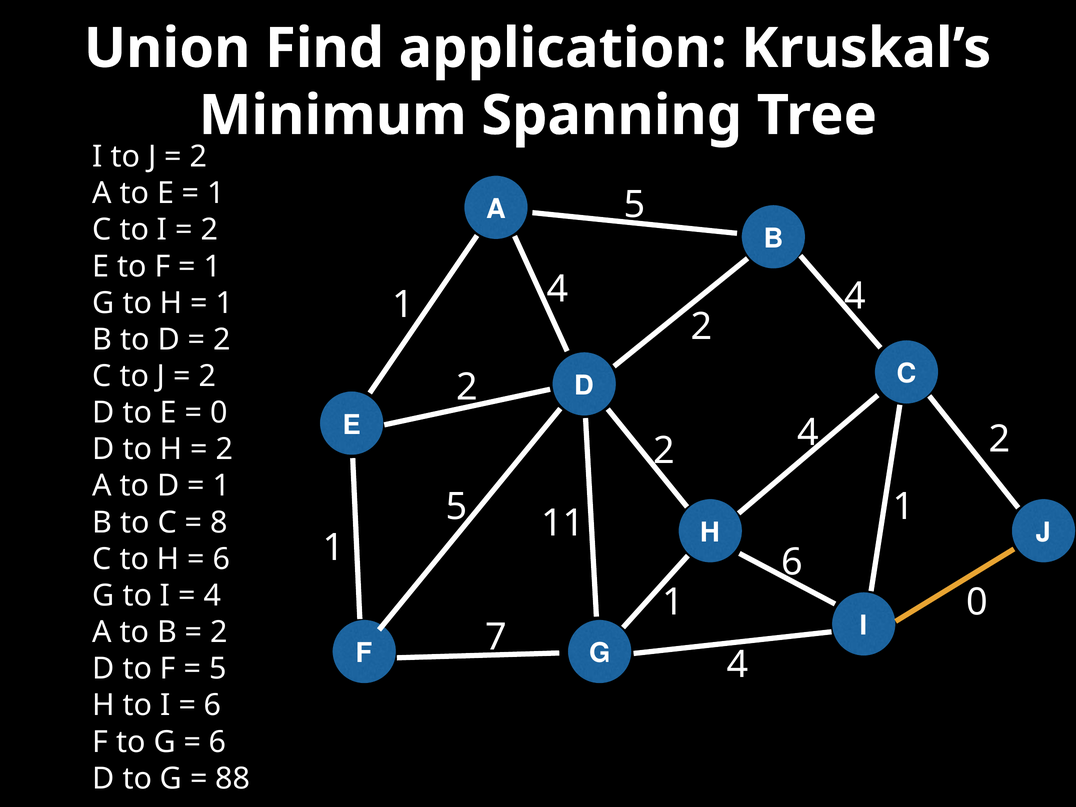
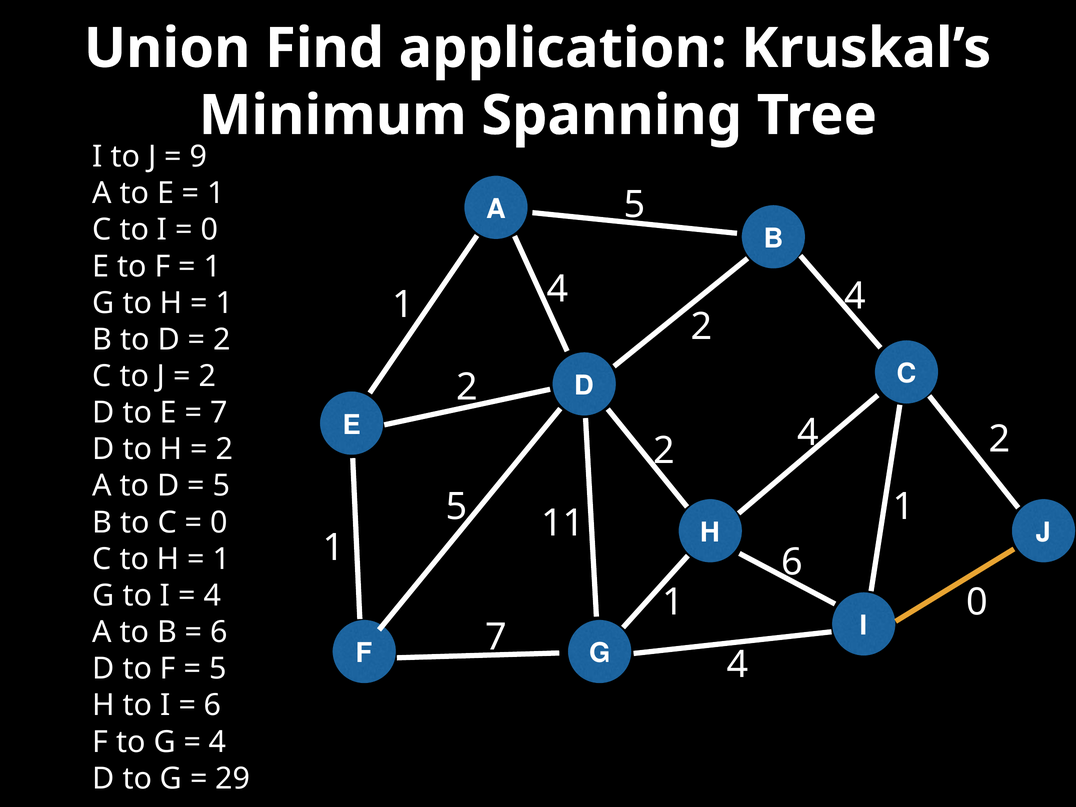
2: 2 -> 9 (198, 157)
2: 2 -> 0 (209, 230)
0: 0 -> 7 (219, 413)
1: 1 -> 5 (221, 486)
8: 8 -> 0 (219, 522)
6: 6 -> 1 (222, 559)
2: 2 -> 6 (219, 632)
6: 6 -> 4 (218, 742)
88: 88 -> 29 (233, 779)
